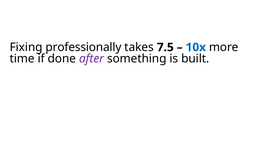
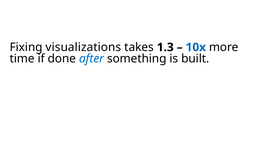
professionally: professionally -> visualizations (83, 47)
7.5: 7.5 -> 1.3 (165, 47)
after colour: purple -> blue (92, 58)
